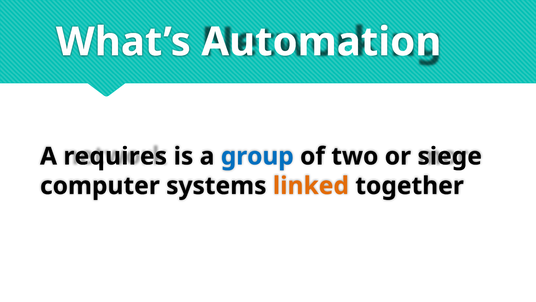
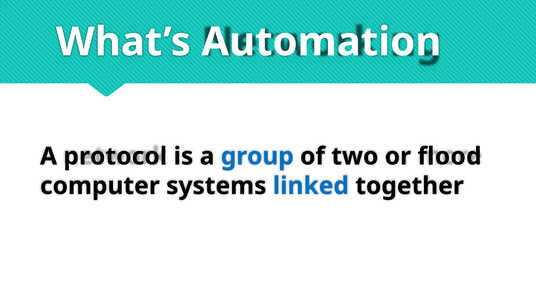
requires: requires -> protocol (115, 156)
siege: siege -> flood (450, 156)
linked colour: orange -> blue (311, 186)
